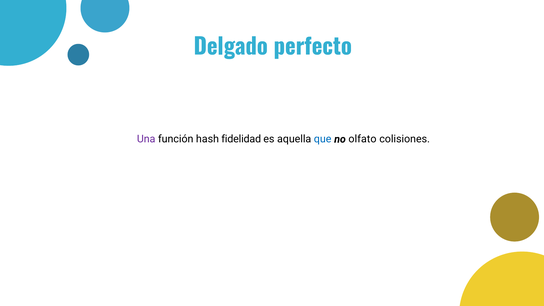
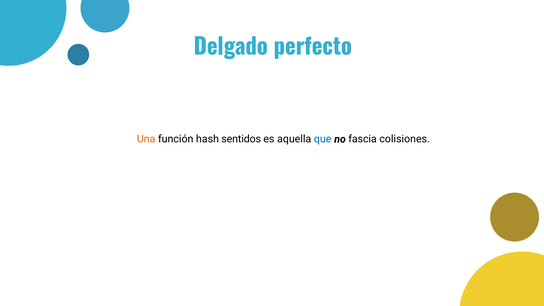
Una colour: purple -> orange (146, 139)
fidelidad: fidelidad -> sentidos (241, 139)
olfato: olfato -> fascia (363, 139)
